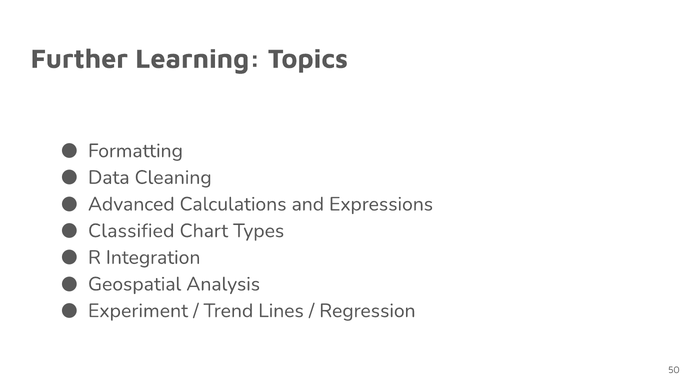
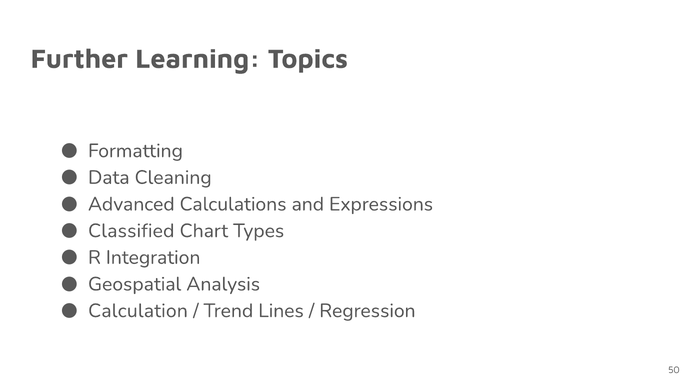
Experiment: Experiment -> Calculation (138, 311)
